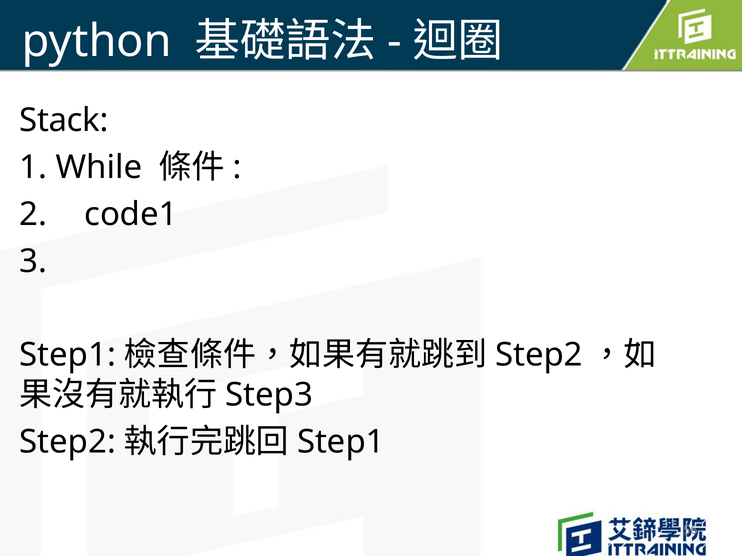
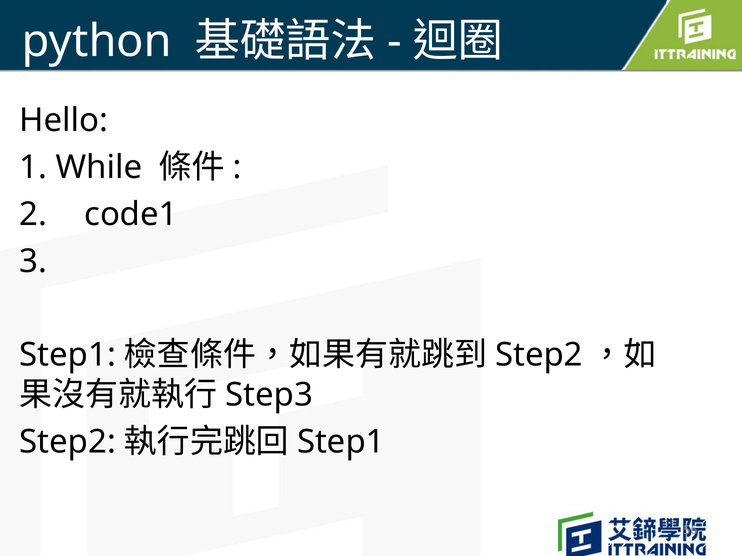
Stack: Stack -> Hello (64, 120)
